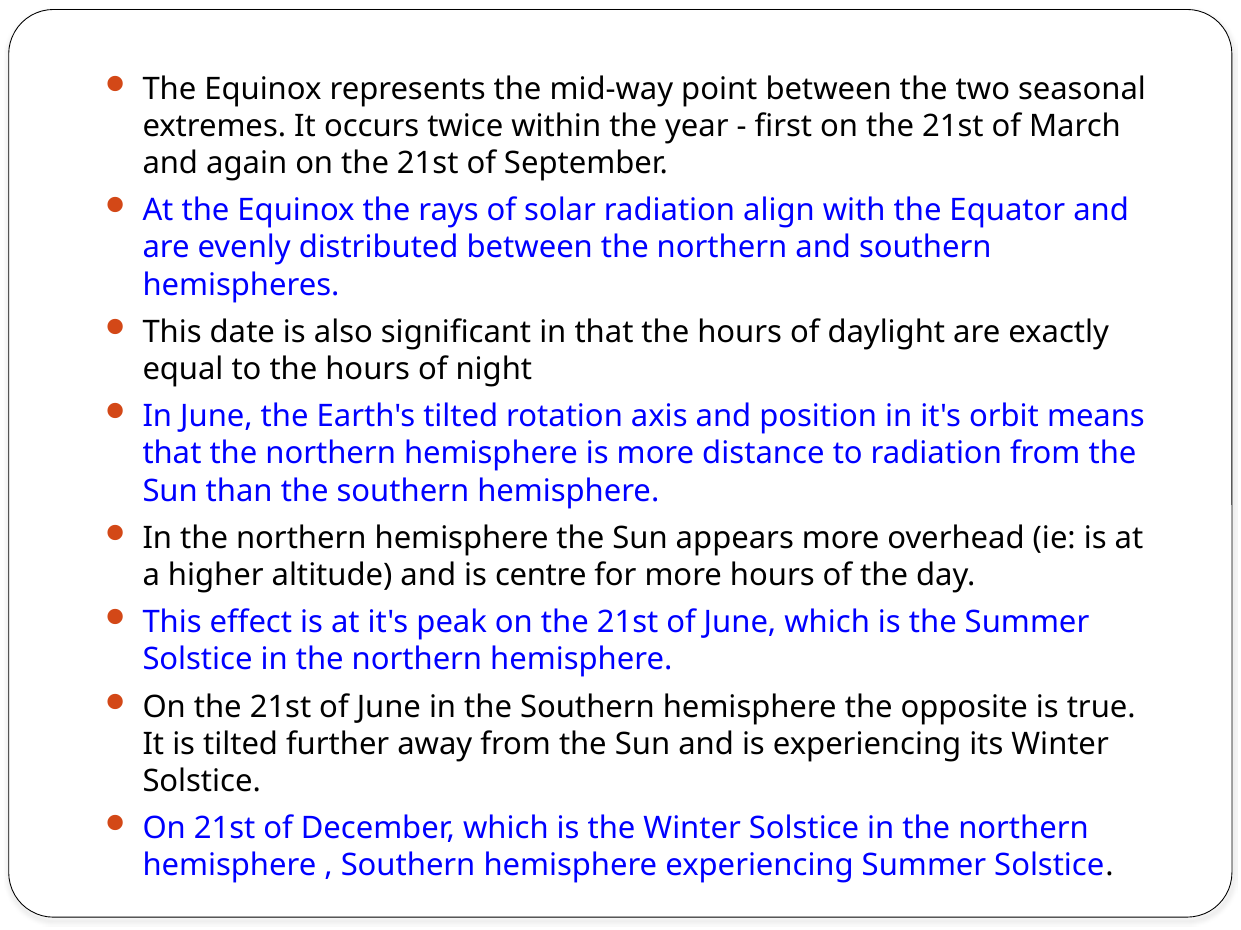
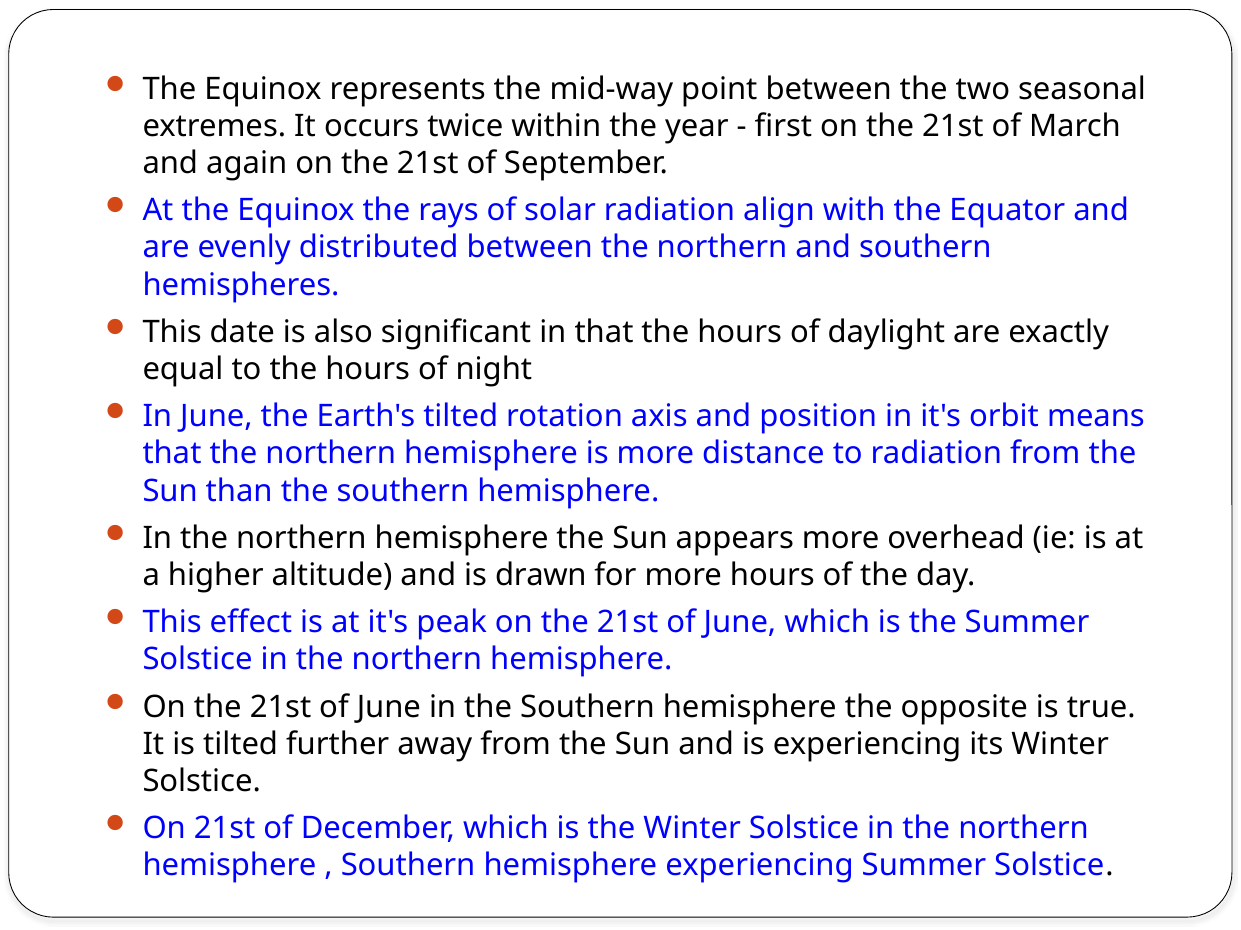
centre: centre -> drawn (541, 576)
